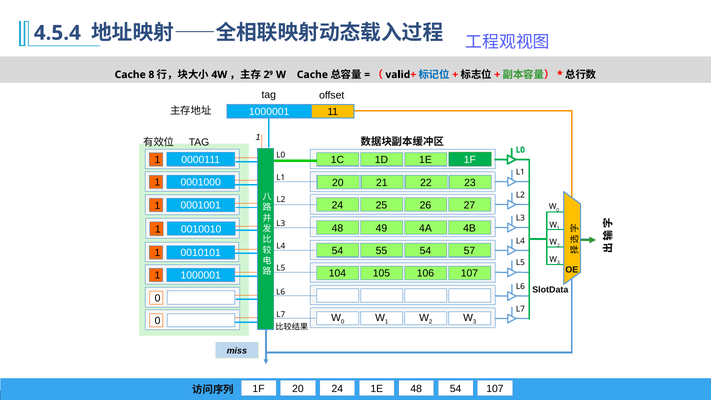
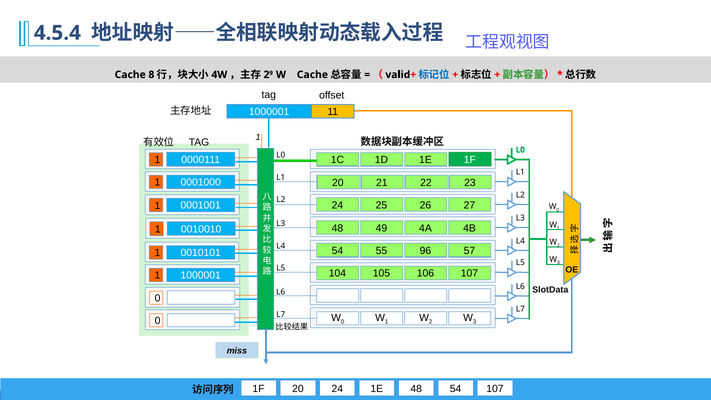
55 54: 54 -> 96 (425, 251)
